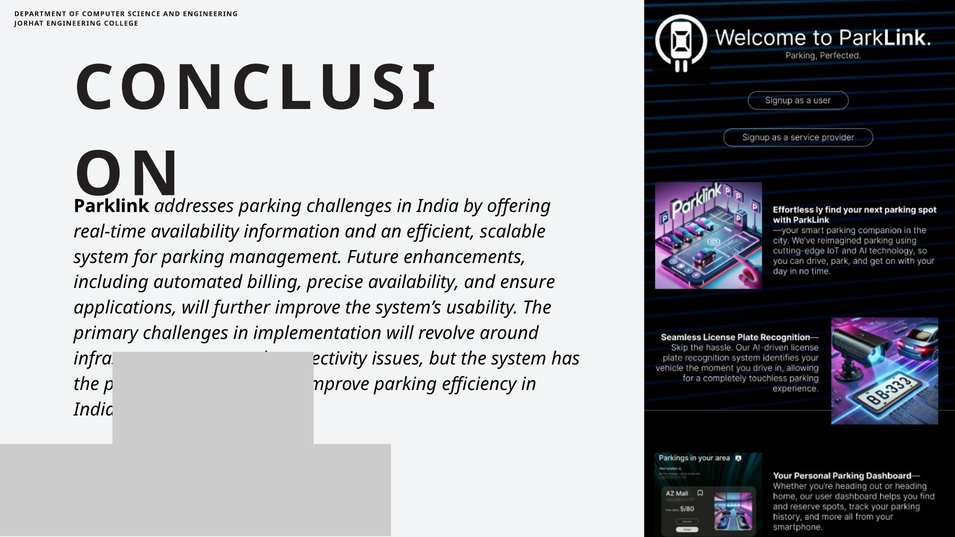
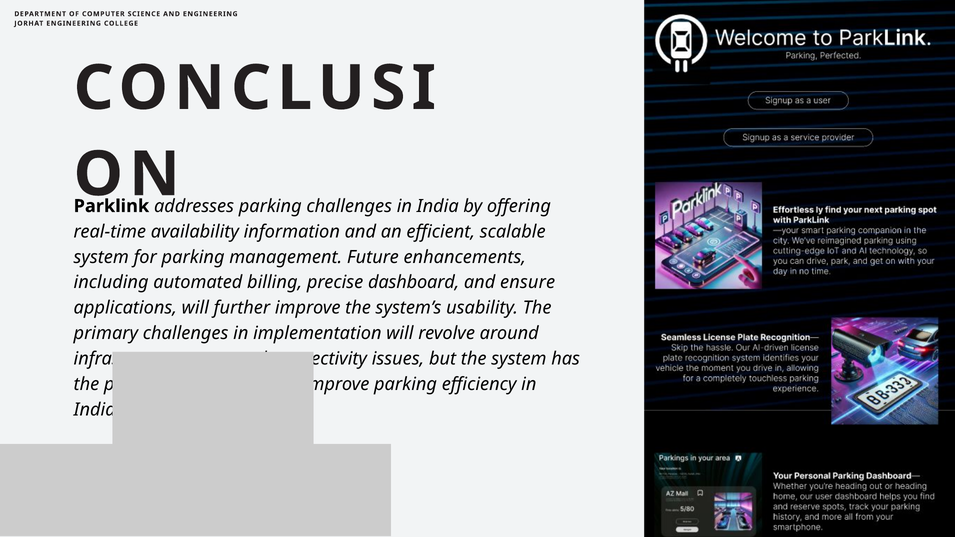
precise availability: availability -> dashboard (414, 283)
